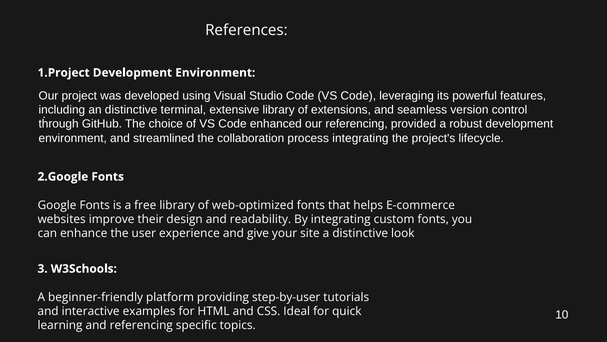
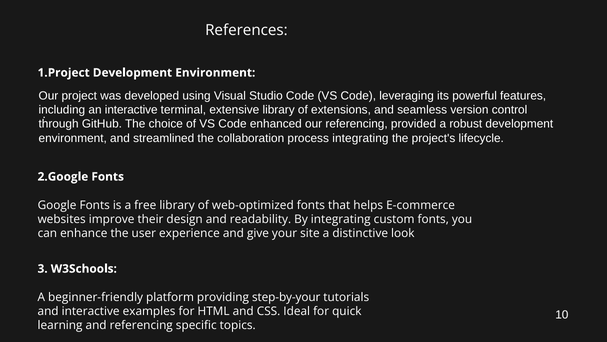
an distinctive: distinctive -> interactive (131, 110)
step-by-user: step-by-user -> step-by-your (286, 297)
